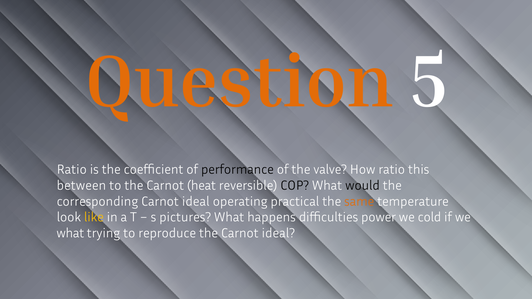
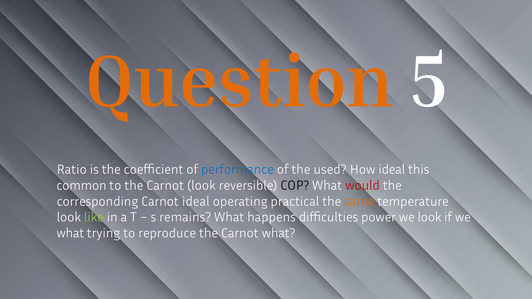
performance colour: black -> blue (237, 170)
valve: valve -> used (330, 170)
How ratio: ratio -> ideal (392, 170)
between: between -> common (82, 185)
Carnot heat: heat -> look (201, 185)
would colour: black -> red (362, 185)
like colour: yellow -> light green (94, 217)
pictures: pictures -> remains (185, 217)
we cold: cold -> look (429, 217)
the Carnot ideal: ideal -> what (278, 233)
